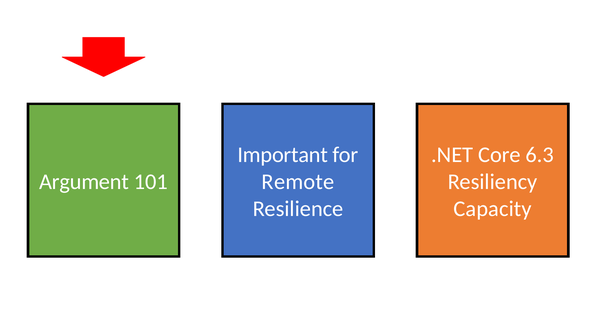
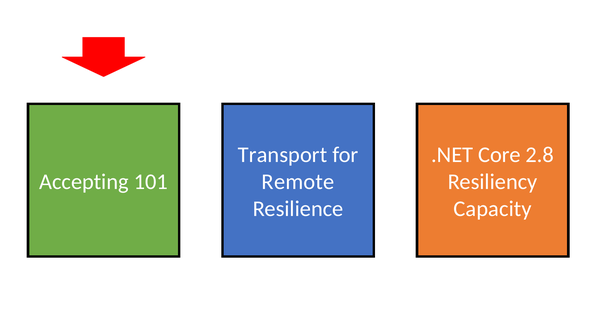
Important: Important -> Transport (283, 155)
6.3: 6.3 -> 2.8 (540, 155)
Argument: Argument -> Accepting (84, 182)
